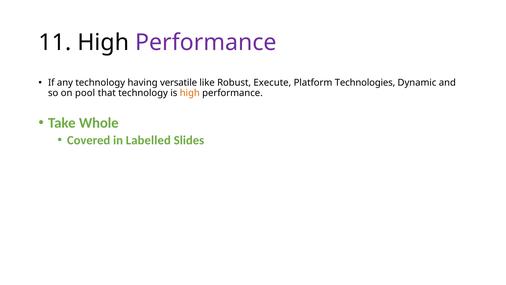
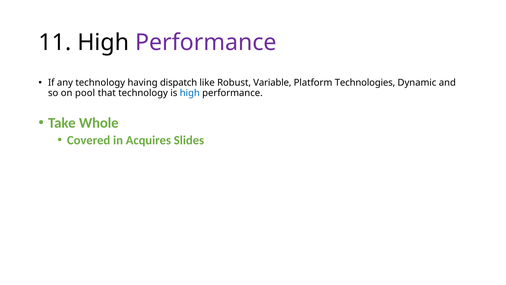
versatile: versatile -> dispatch (179, 83)
Execute: Execute -> Variable (272, 83)
high colour: orange -> blue (190, 93)
Labelled: Labelled -> Acquires (148, 140)
